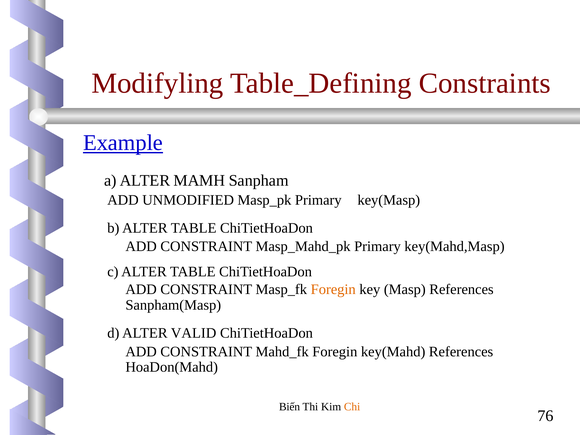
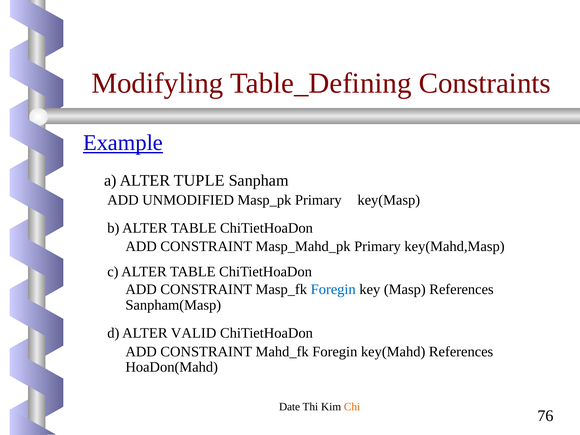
MAMH: MAMH -> TUPLE (199, 181)
Foregin colour: orange -> blue (333, 289)
Biến: Biến -> Date (290, 407)
